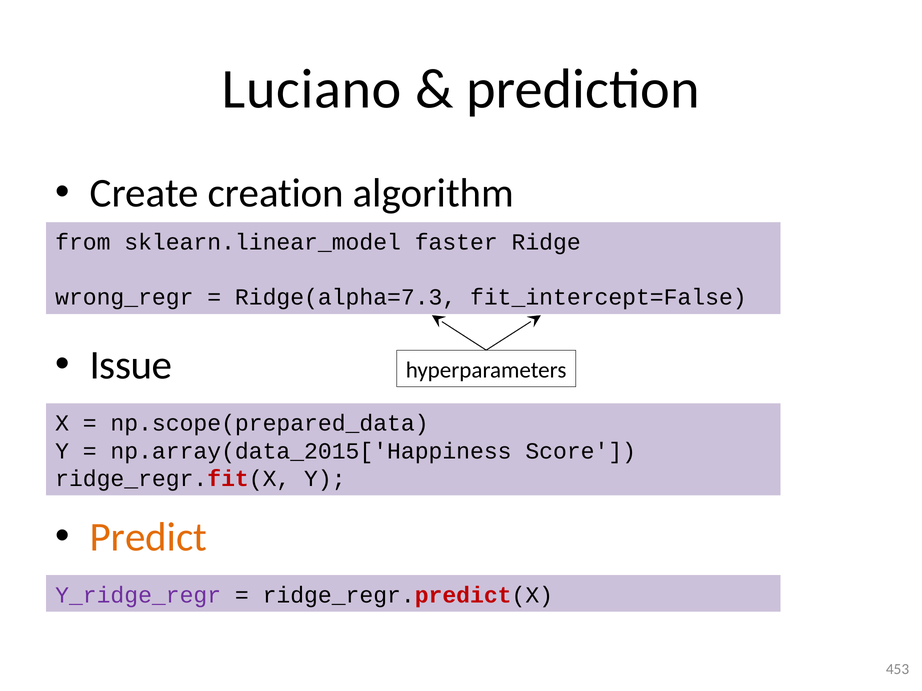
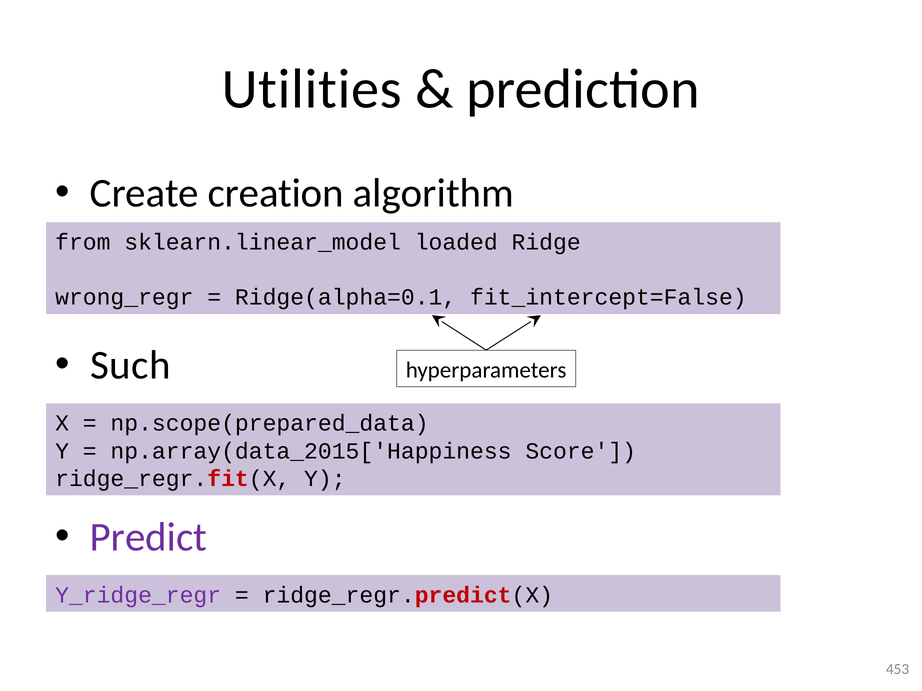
Luciano: Luciano -> Utilities (312, 89)
faster: faster -> loaded (456, 242)
Ridge(alpha=7.3: Ridge(alpha=7.3 -> Ridge(alpha=0.1 (346, 298)
Issue: Issue -> Such (130, 366)
Predict colour: orange -> purple (149, 538)
